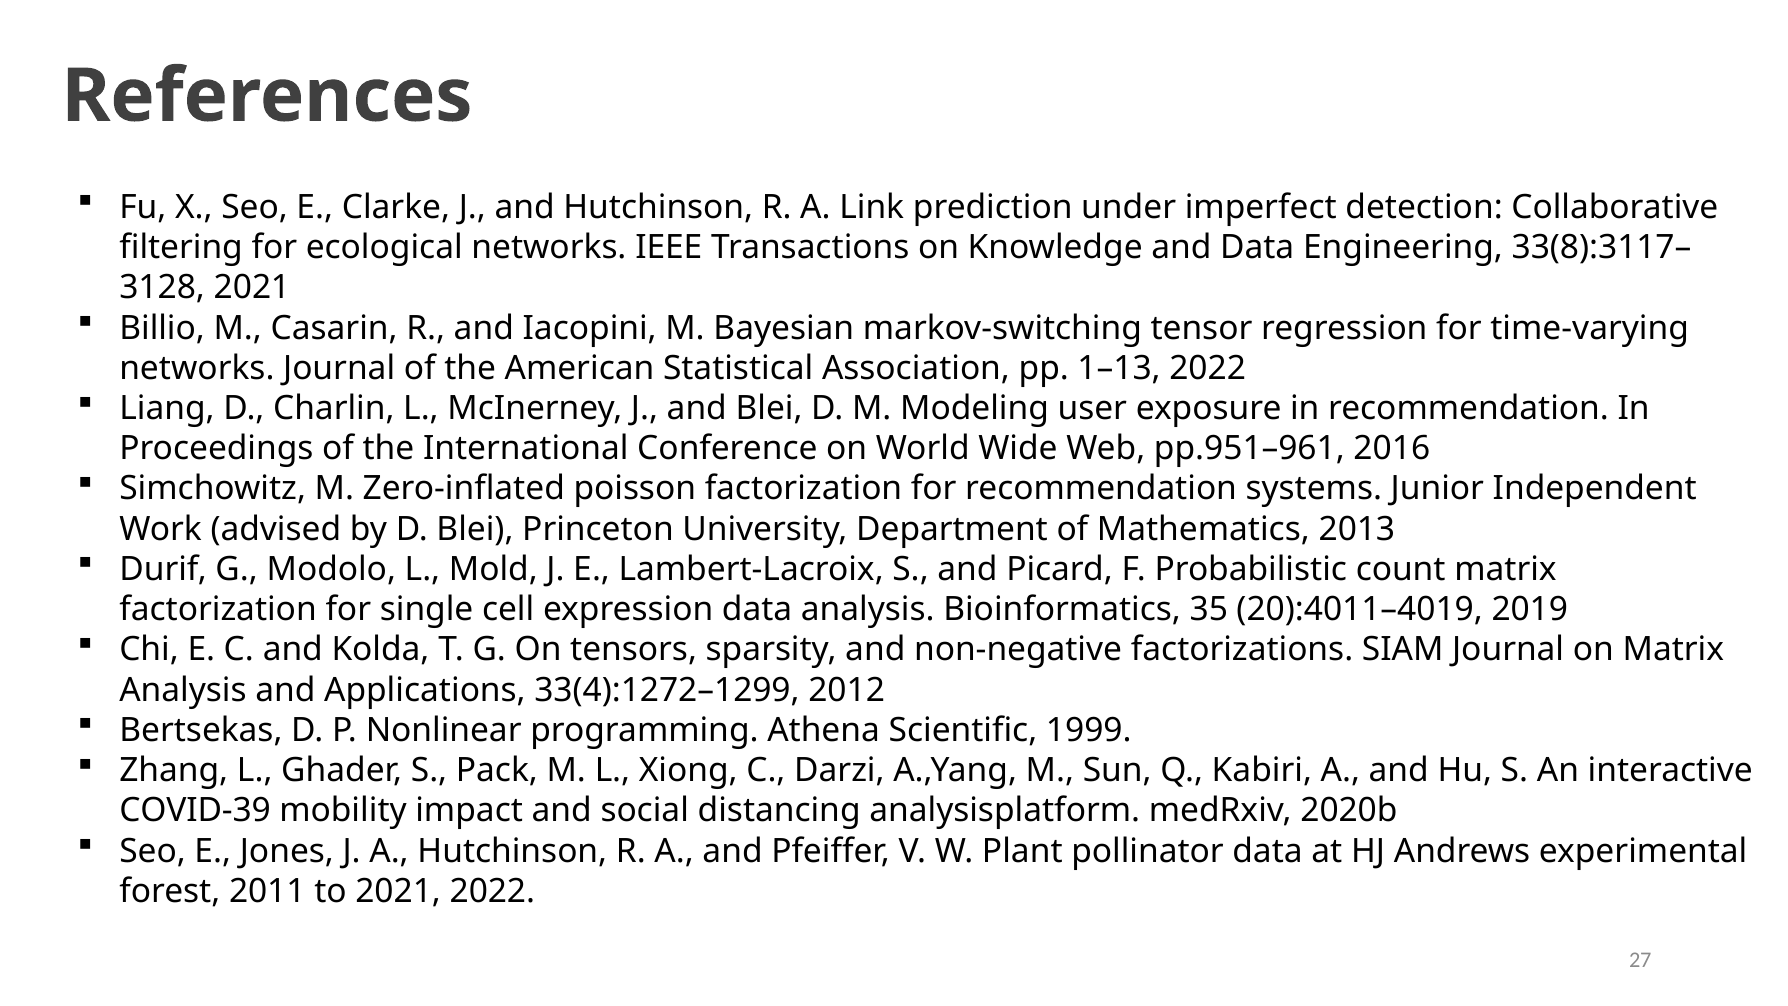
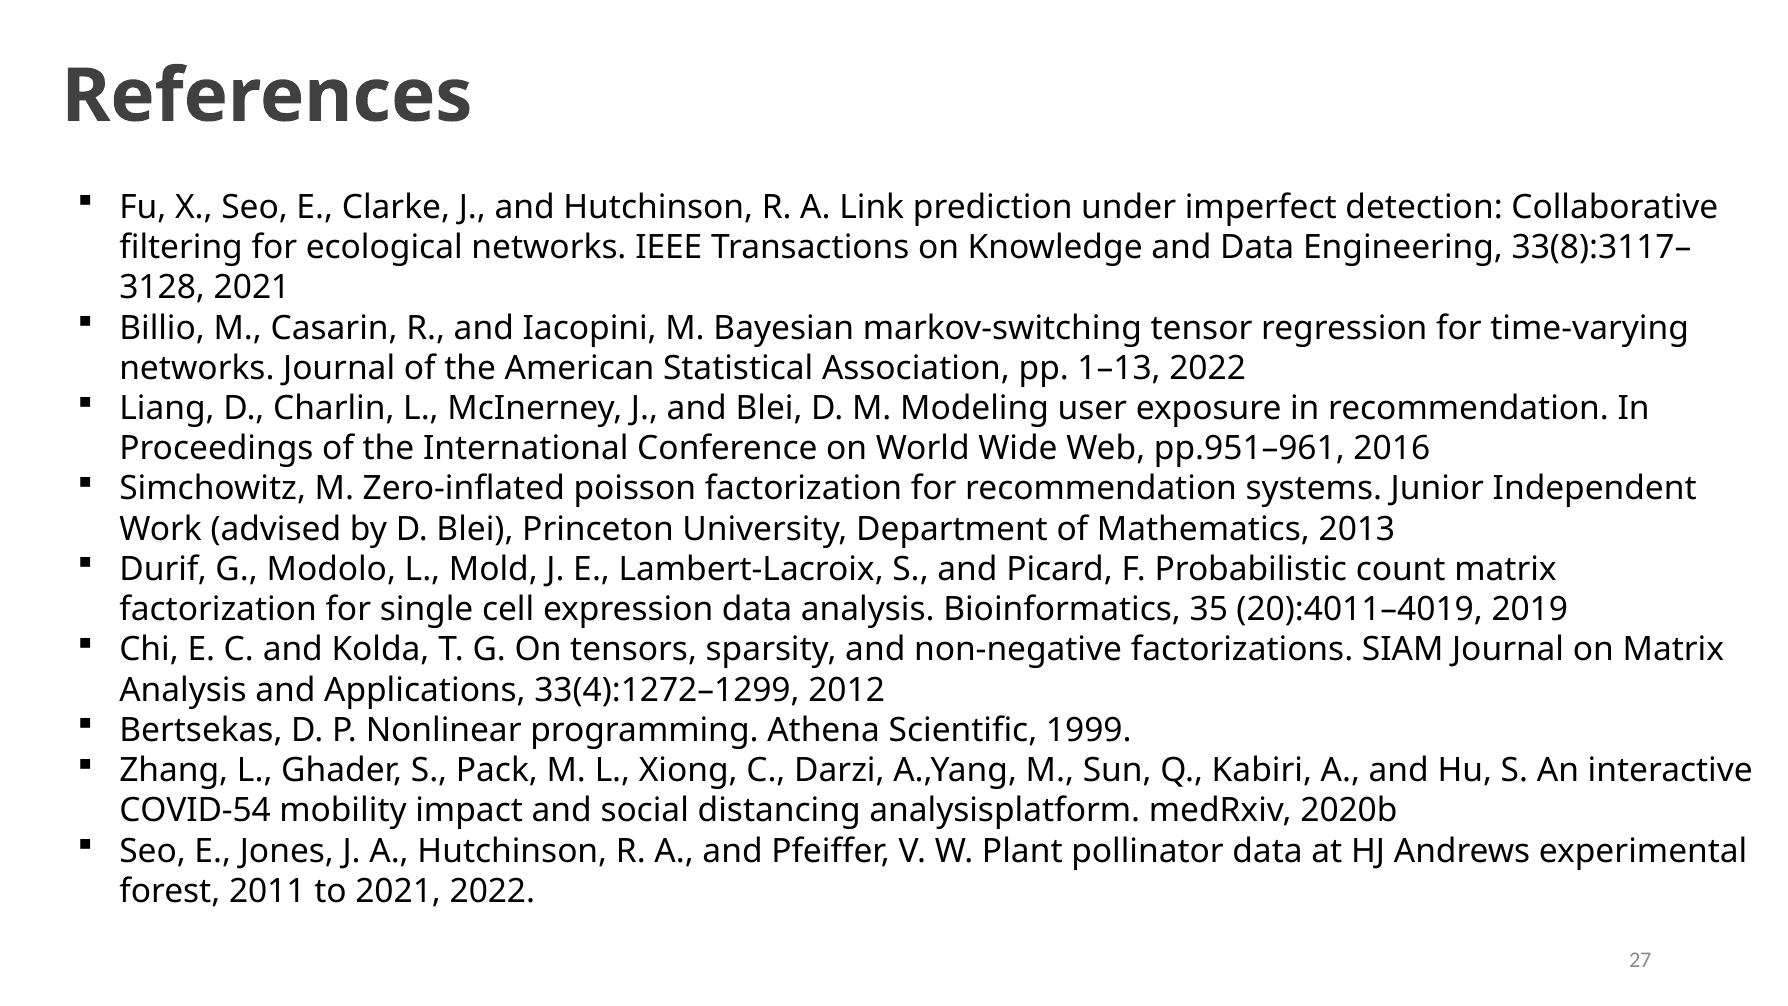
COVID-39: COVID-39 -> COVID-54 (195, 811)
